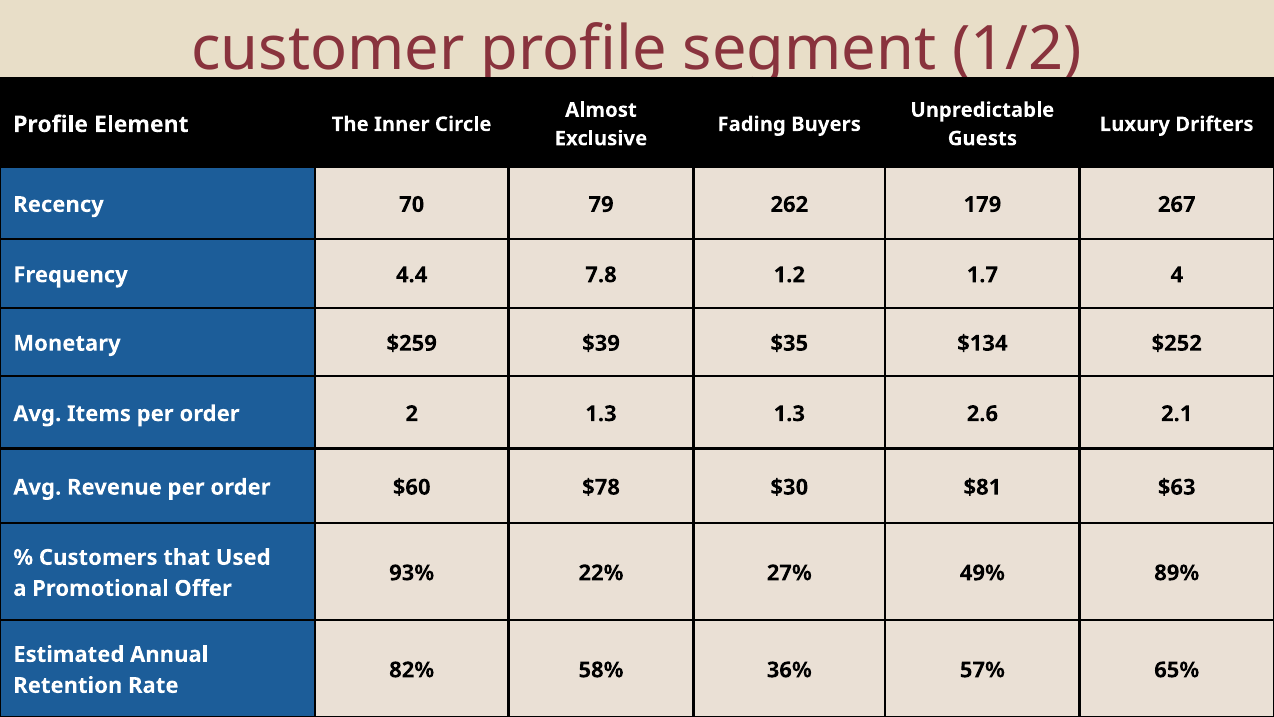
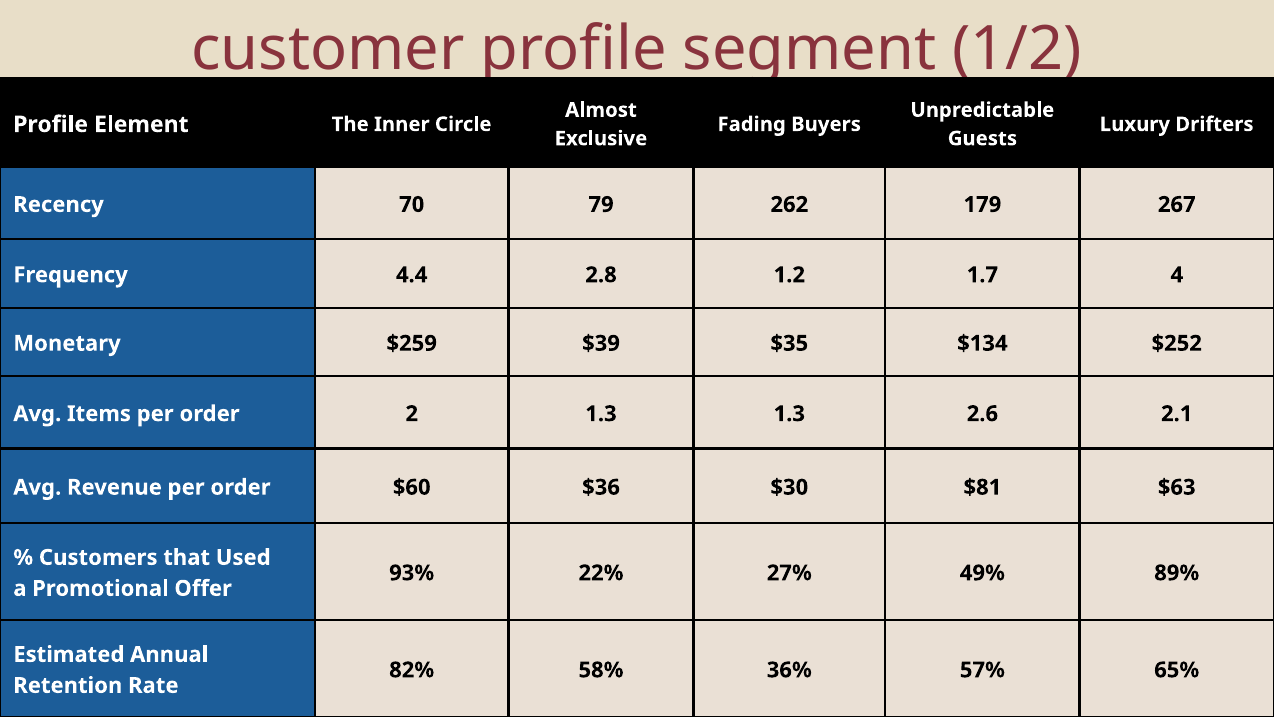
7.8: 7.8 -> 2.8 (601, 275)
$78: $78 -> $36 (601, 487)
